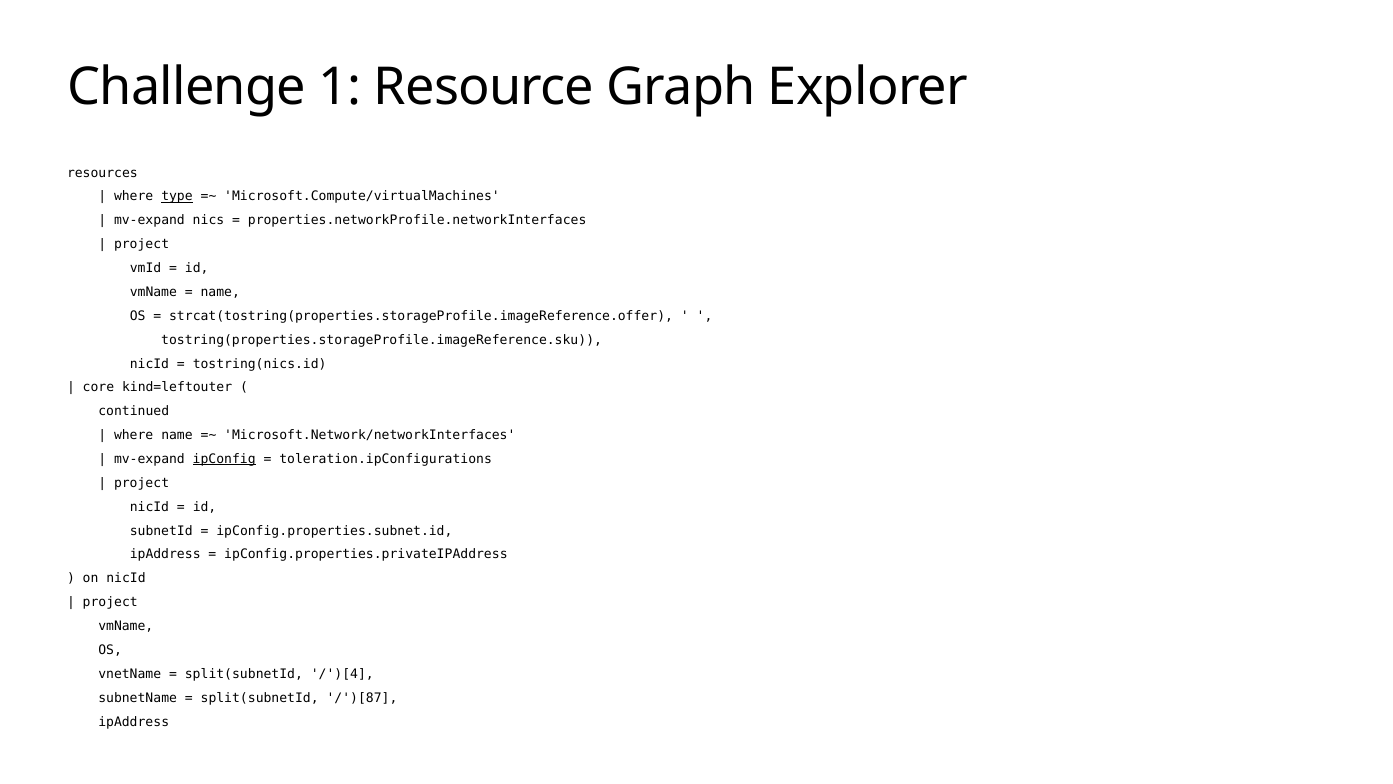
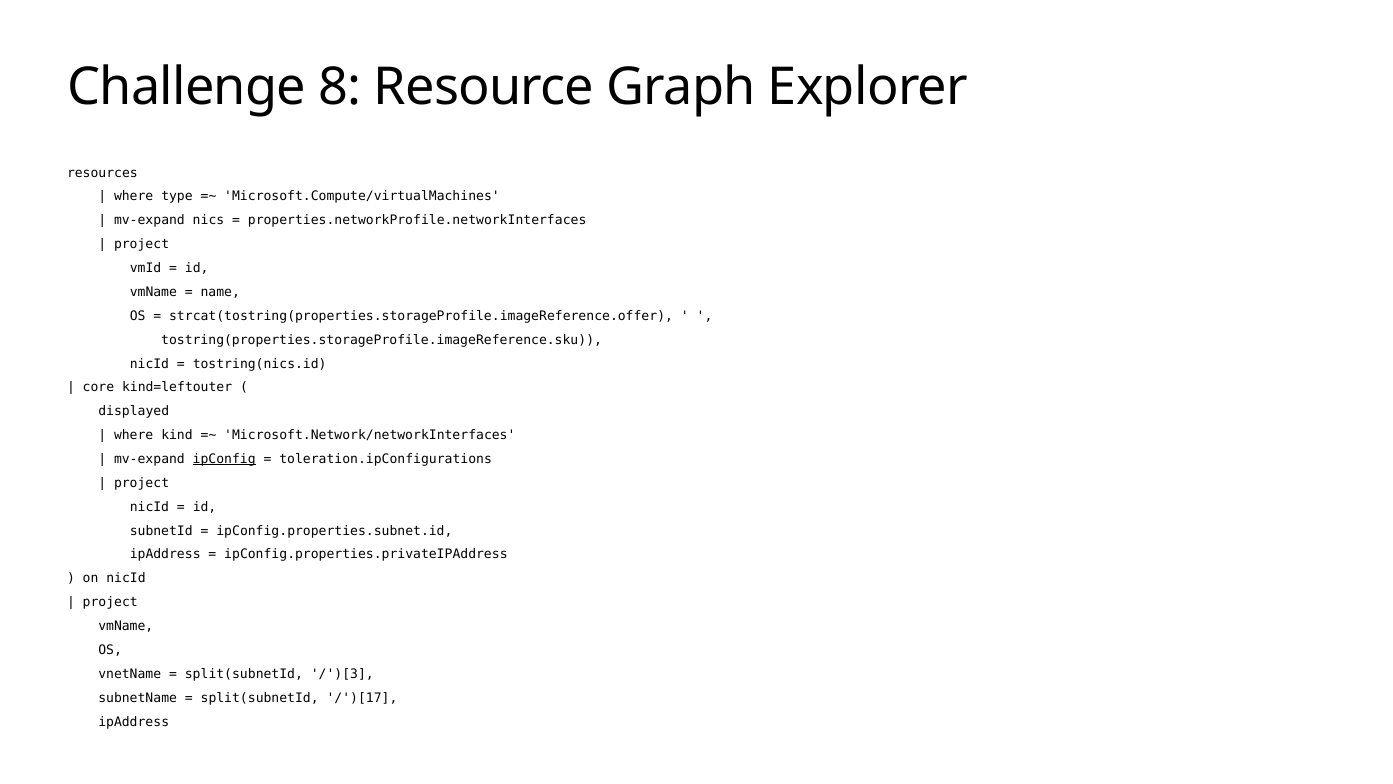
1: 1 -> 8 (340, 87)
type underline: present -> none (177, 196)
continued: continued -> displayed (134, 411)
where name: name -> kind (177, 435)
/')[4: /')[4 -> /')[3 (342, 674)
/')[87: /')[87 -> /')[17 (362, 697)
